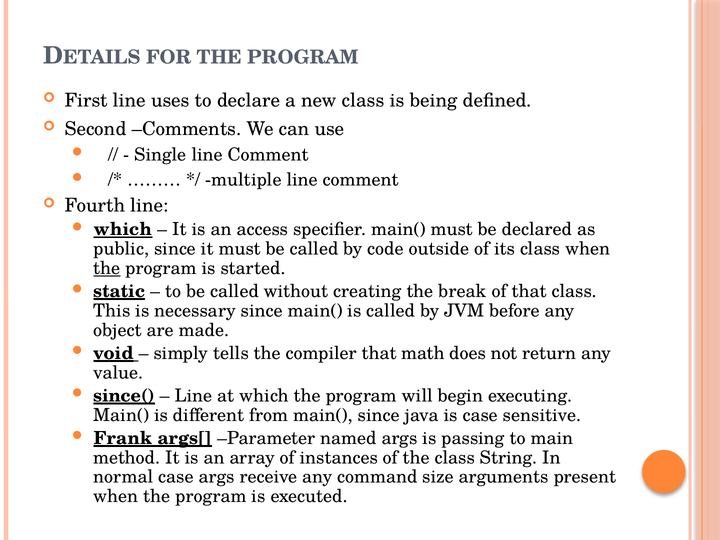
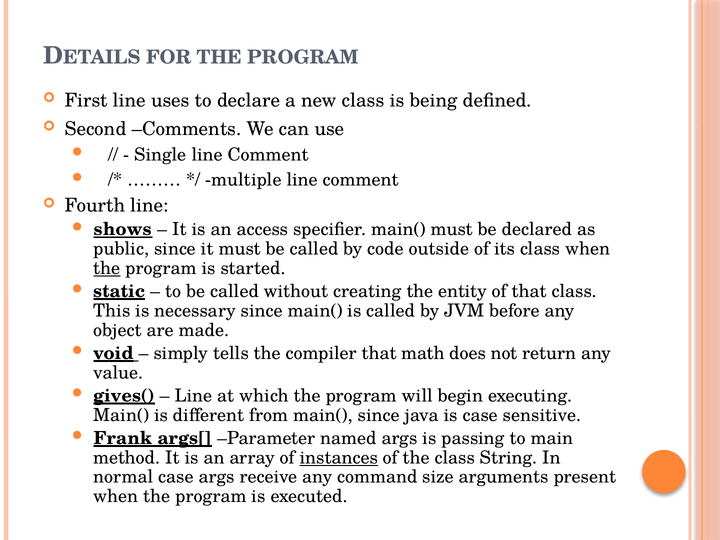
which: which -> shows (123, 229)
break: break -> entity (463, 291)
since(: since( -> gives( (124, 396)
instances underline: none -> present (339, 458)
